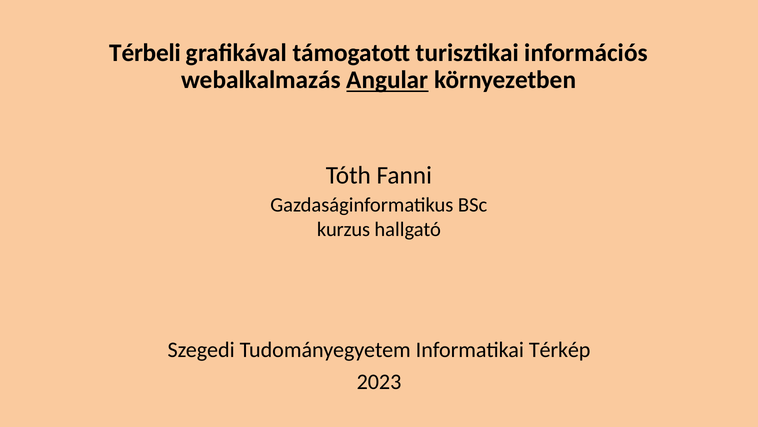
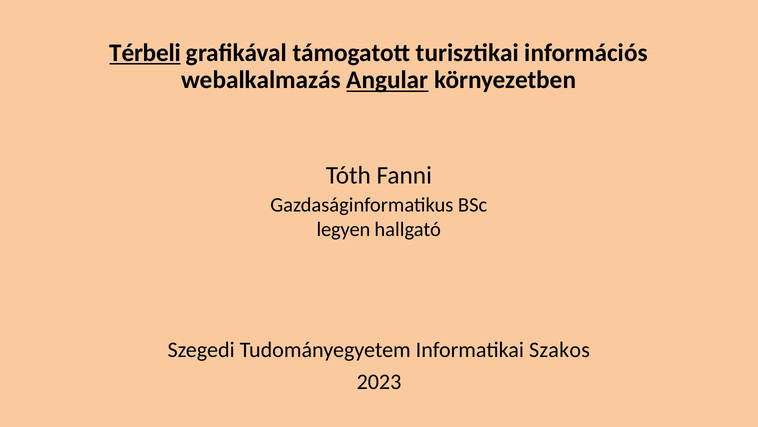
Térbeli underline: none -> present (145, 53)
kurzus: kurzus -> legyen (343, 229)
Térkép: Térkép -> Szakos (559, 350)
